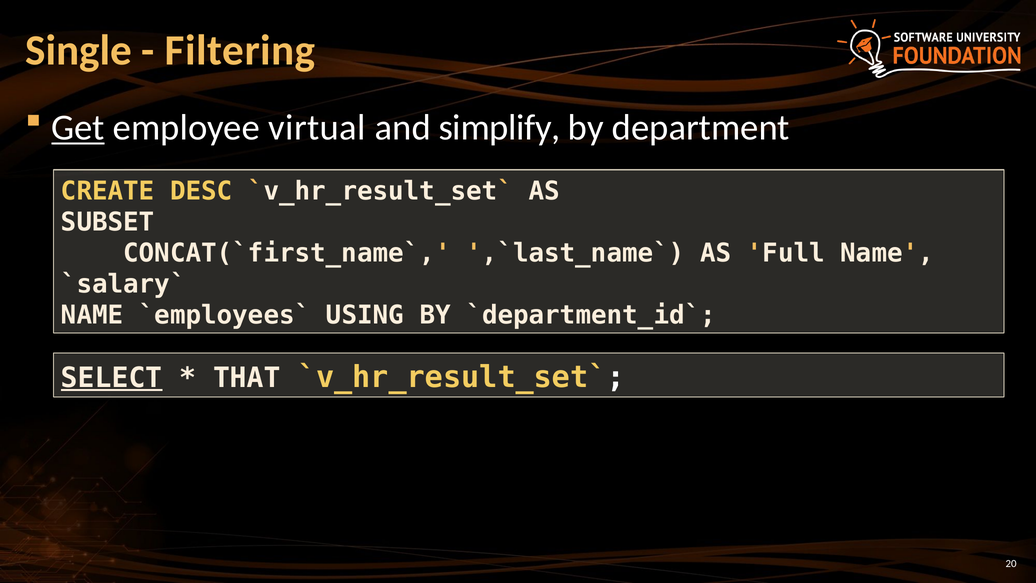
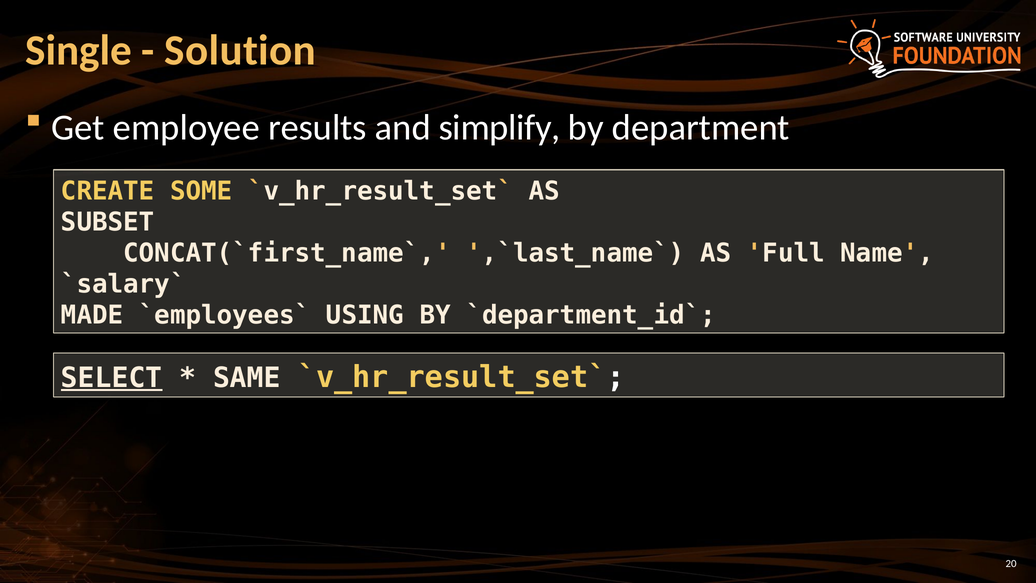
Filtering: Filtering -> Solution (240, 50)
Get underline: present -> none (78, 128)
virtual: virtual -> results (317, 128)
DESC: DESC -> SOME (201, 191)
NAME: NAME -> MADE (92, 315)
THAT: THAT -> SAME (247, 378)
